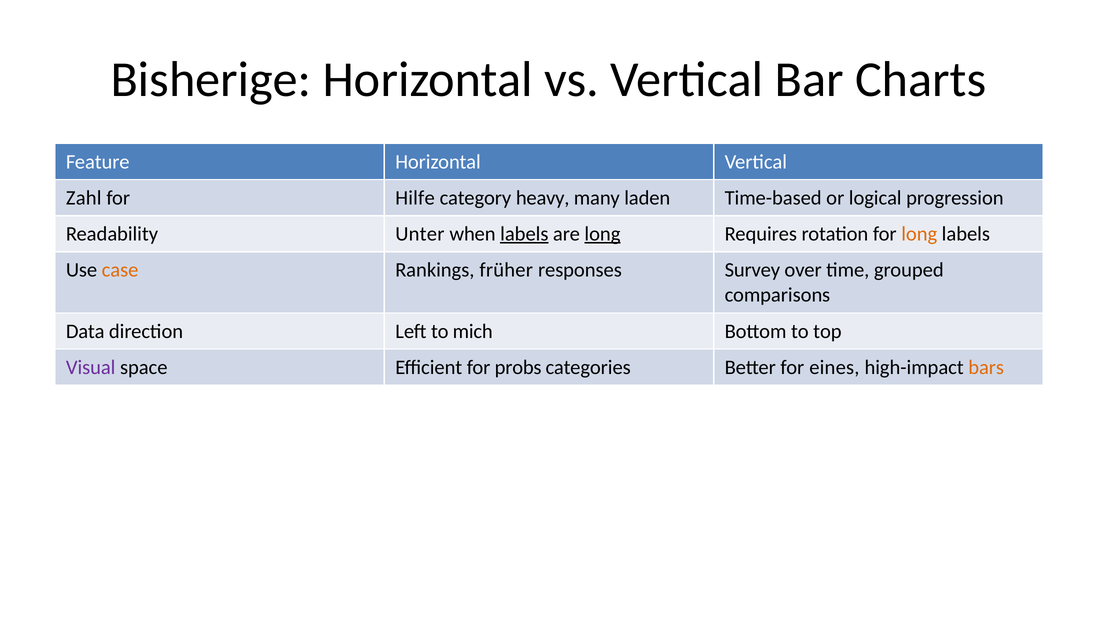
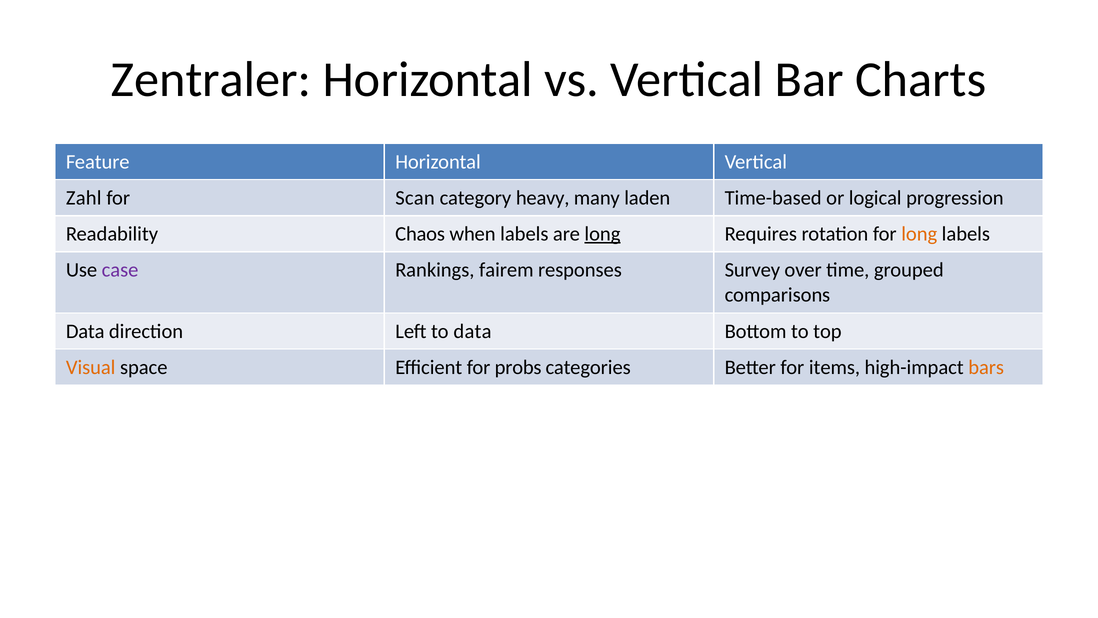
Bisherige: Bisherige -> Zentraler (211, 80)
Hilfe: Hilfe -> Scan (415, 198)
Unter: Unter -> Chaos (420, 234)
labels underline: present -> none (524, 234)
case colour: orange -> purple (120, 270)
früher: früher -> fairem (506, 270)
to mich: mich -> data (472, 331)
Visual colour: purple -> orange (91, 367)
eines: eines -> items (834, 367)
